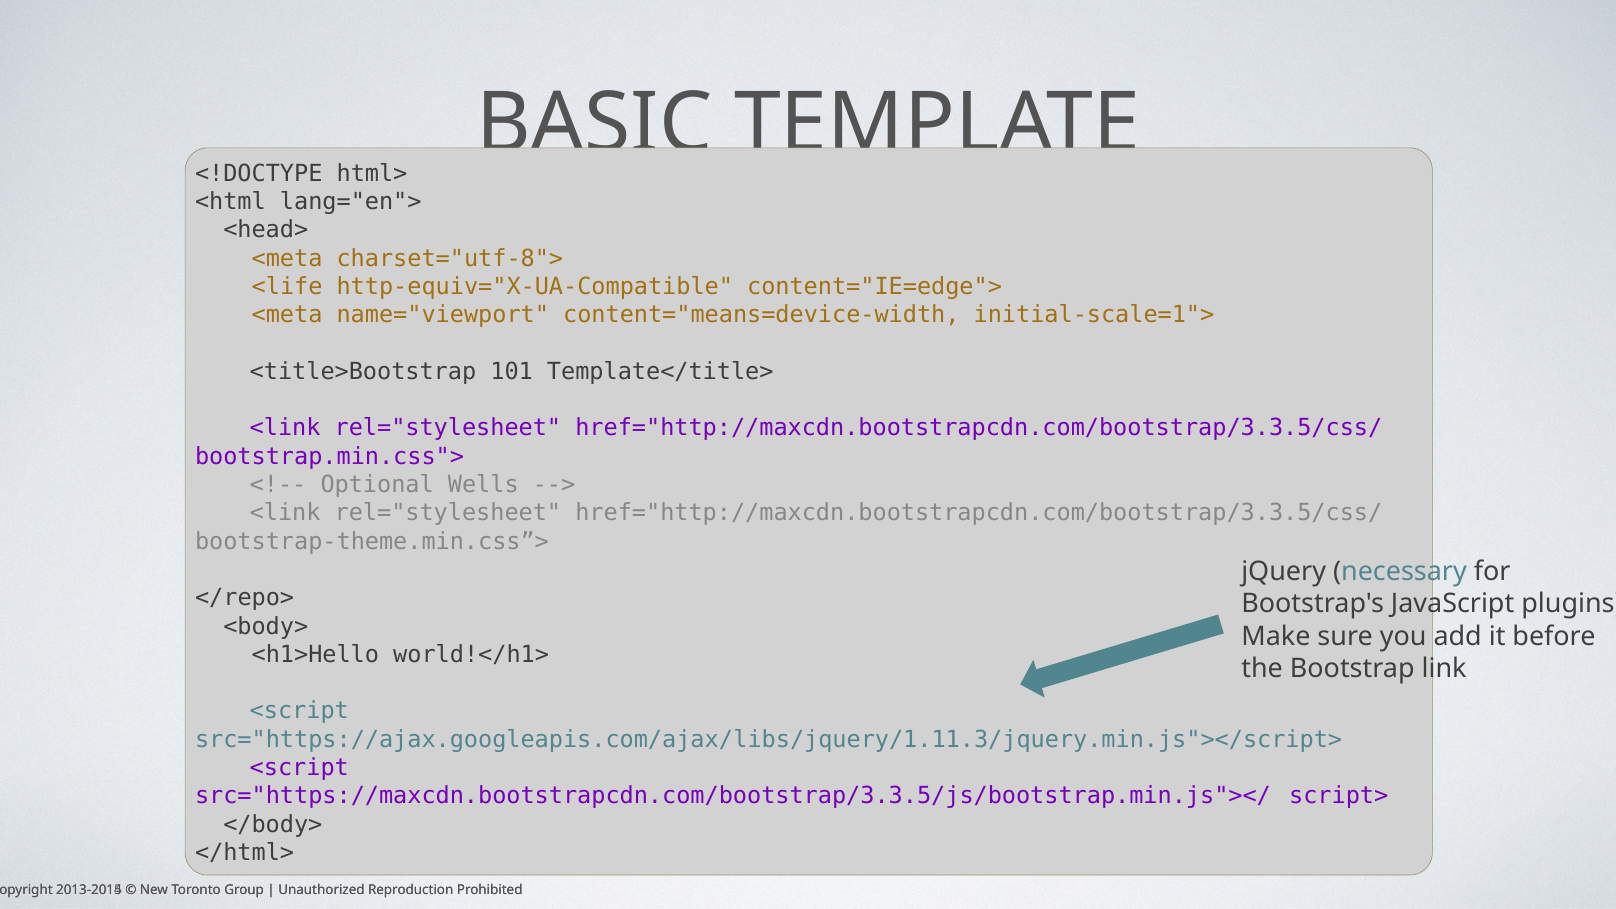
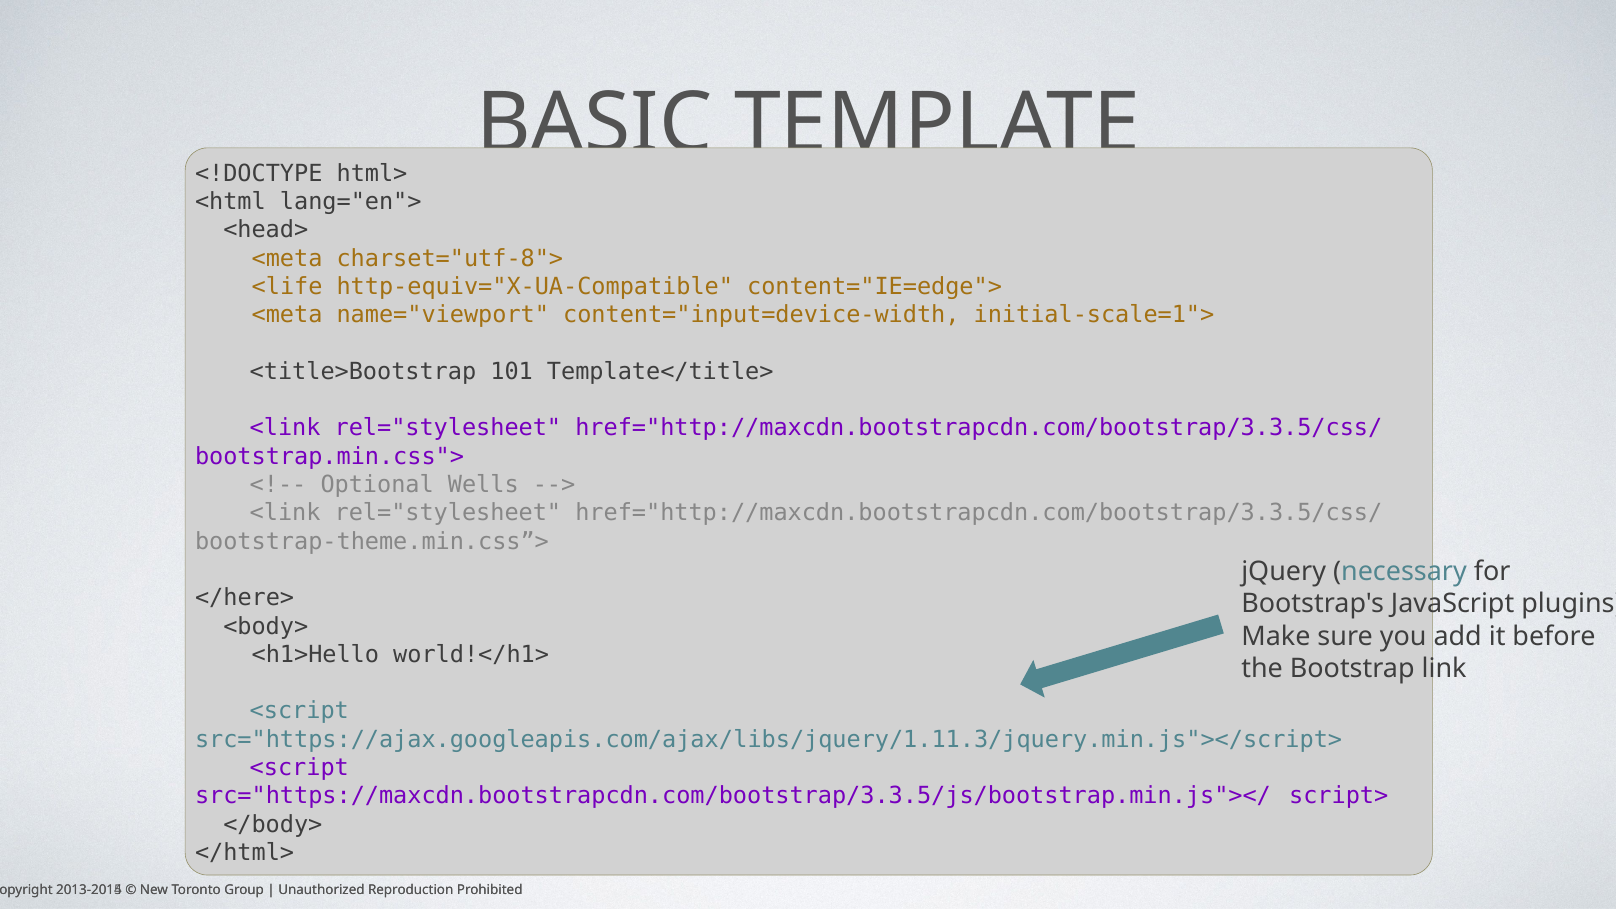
content="means=device-width: content="means=device-width -> content="input=device-width (761, 315)
</repo>: </repo> -> </here> (245, 598)
